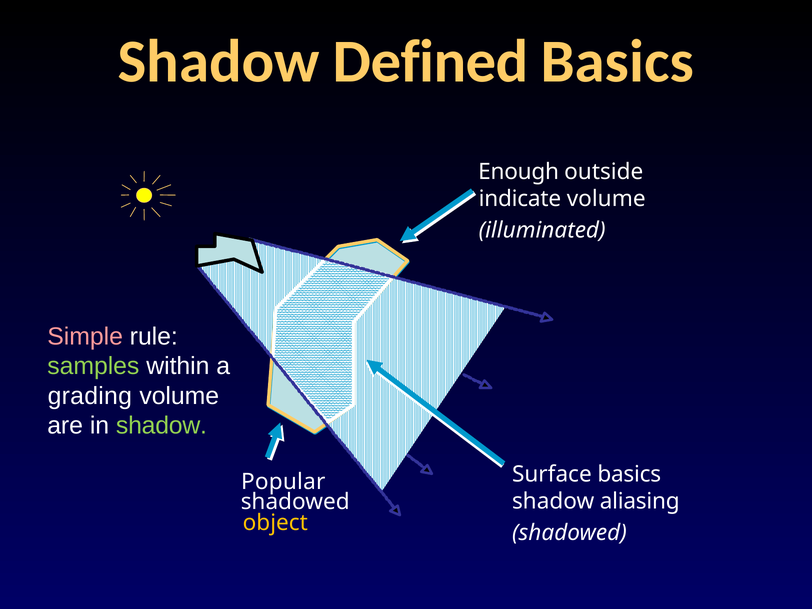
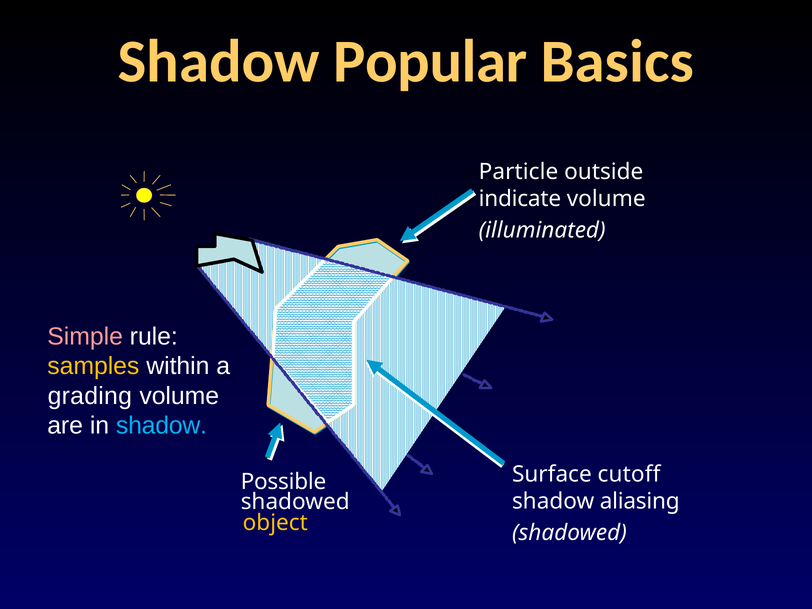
Defined: Defined -> Popular (430, 62)
Enough: Enough -> Particle (518, 172)
samples colour: light green -> yellow (93, 366)
shadow colour: light green -> light blue (161, 426)
Surface basics: basics -> cutoff (629, 474)
Popular: Popular -> Possible (283, 482)
